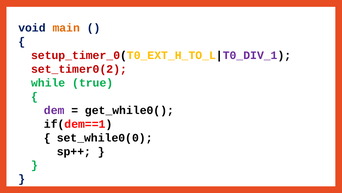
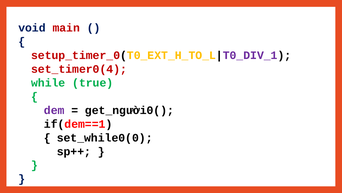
main colour: orange -> red (66, 28)
set_timer0(2: set_timer0(2 -> set_timer0(4 (79, 69)
get_while0(: get_while0( -> get_người0( (129, 110)
